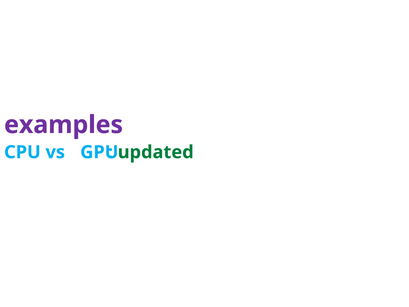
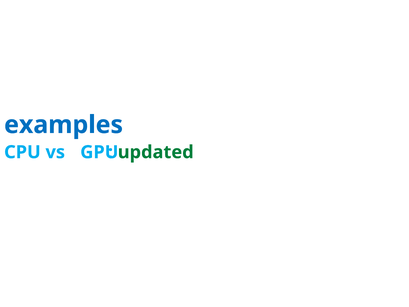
examples colour: purple -> blue (64, 125)
